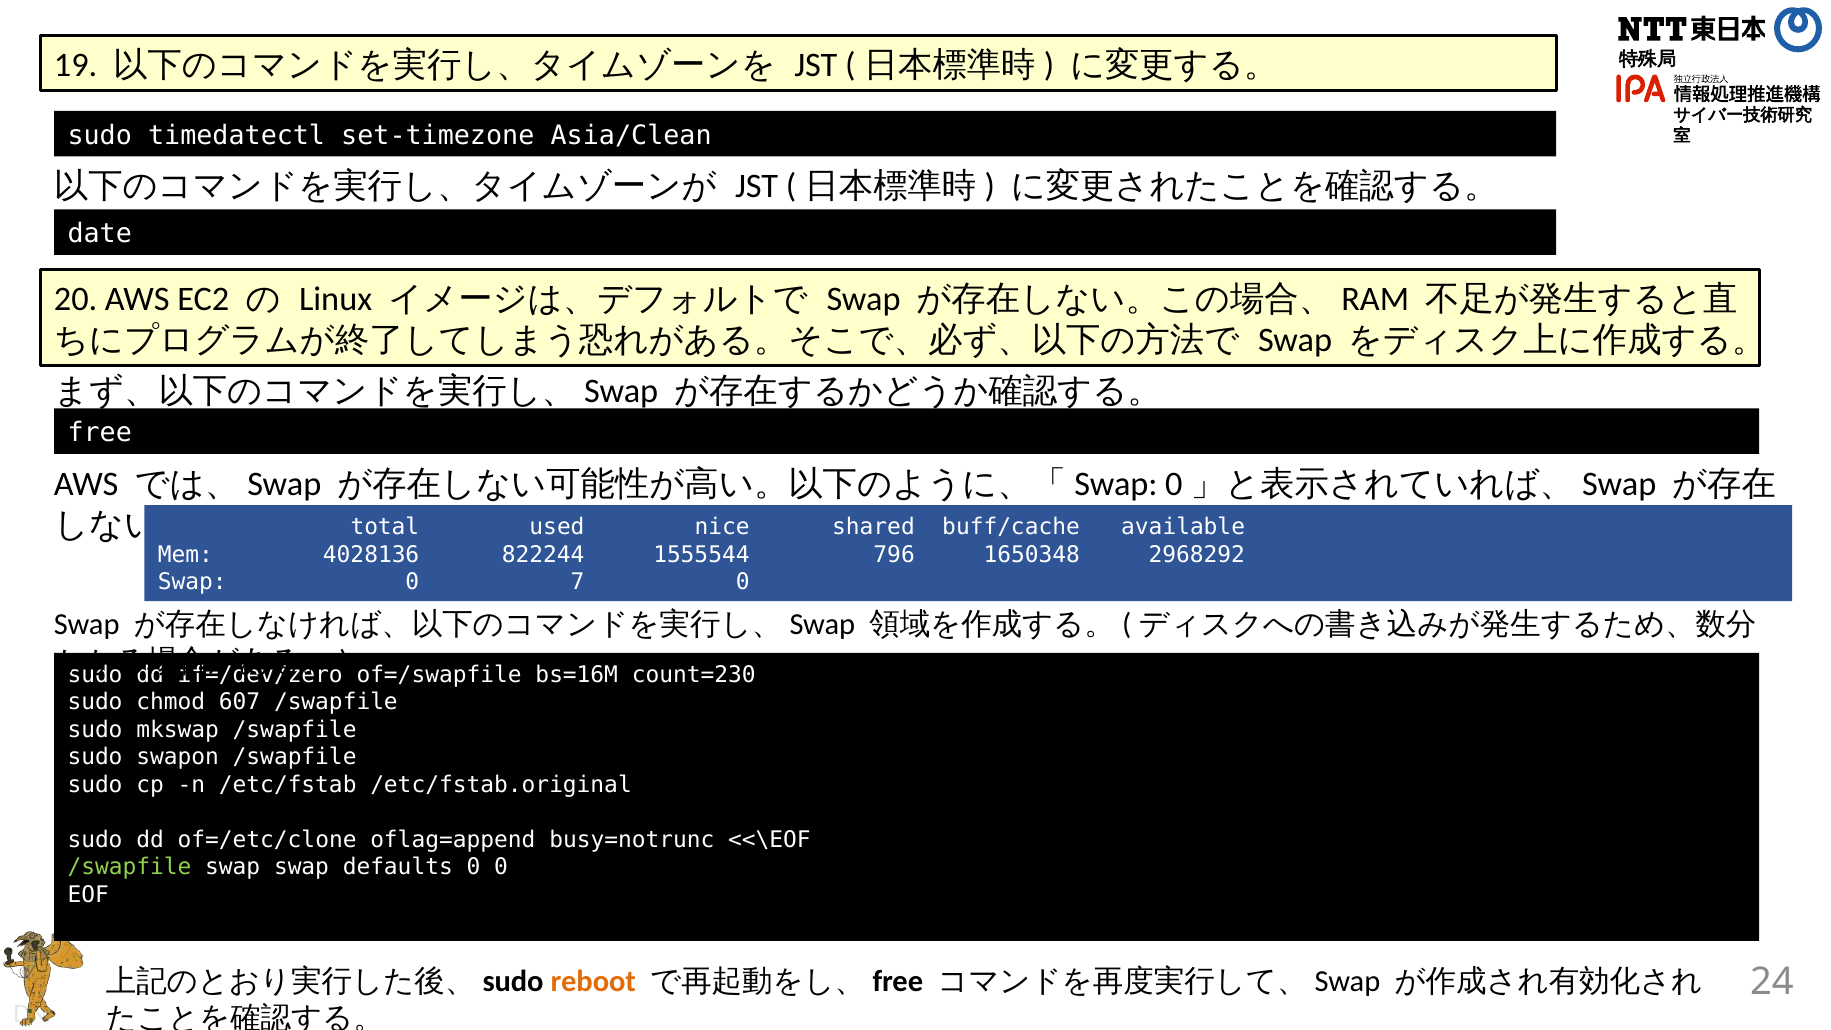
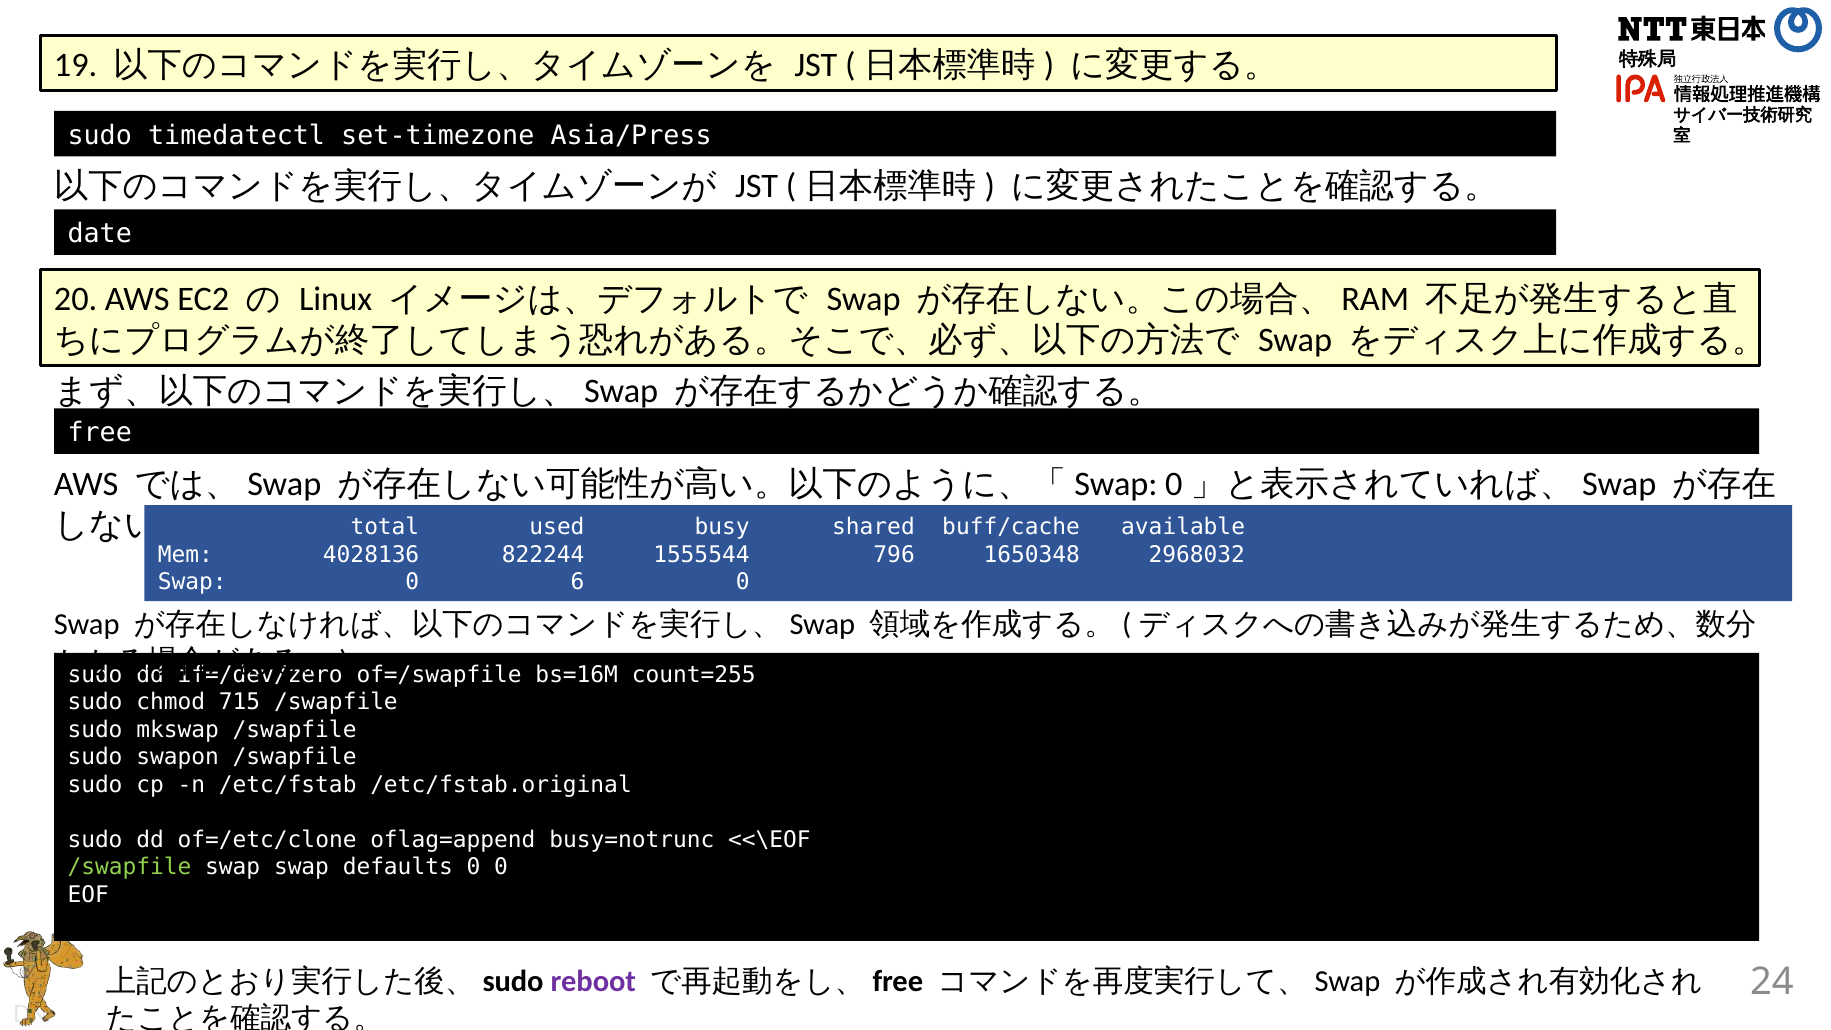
Asia/Clean: Asia/Clean -> Asia/Press (631, 135)
nice: nice -> busy (722, 527)
2968292: 2968292 -> 2968032 (1197, 555)
7: 7 -> 6 (578, 582)
count=230: count=230 -> count=255 (694, 675)
607: 607 -> 715 (240, 702)
reboot colour: orange -> purple (593, 982)
